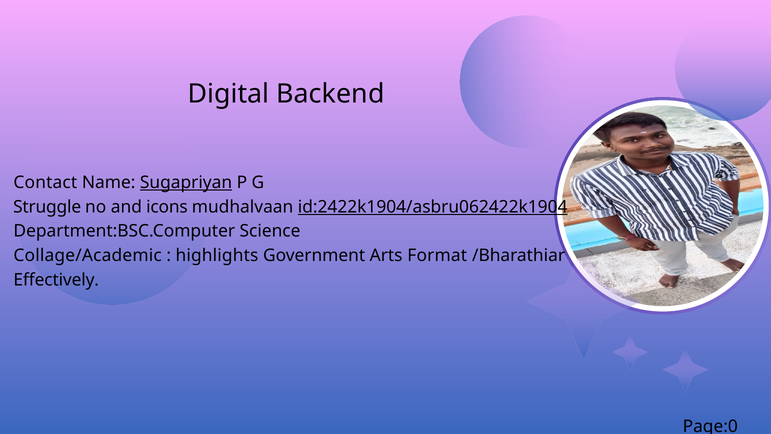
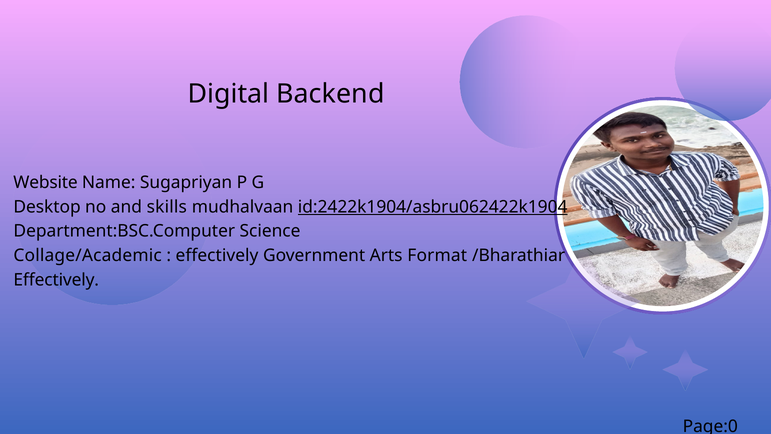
Contact: Contact -> Website (46, 183)
Sugapriyan underline: present -> none (186, 183)
Struggle: Struggle -> Desktop (47, 207)
icons: icons -> skills (167, 207)
highlights: highlights -> effectively (217, 255)
